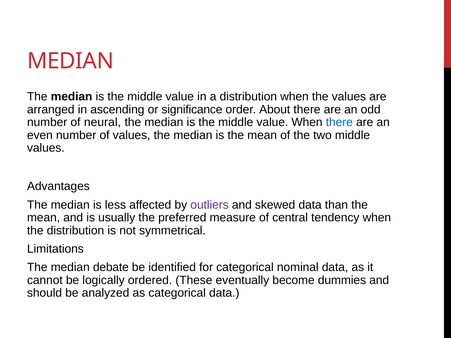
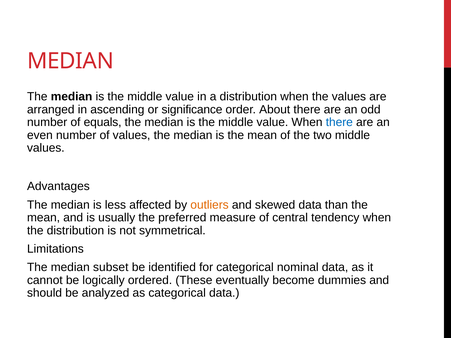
neural: neural -> equals (103, 122)
outliers colour: purple -> orange (210, 205)
debate: debate -> subset (111, 268)
